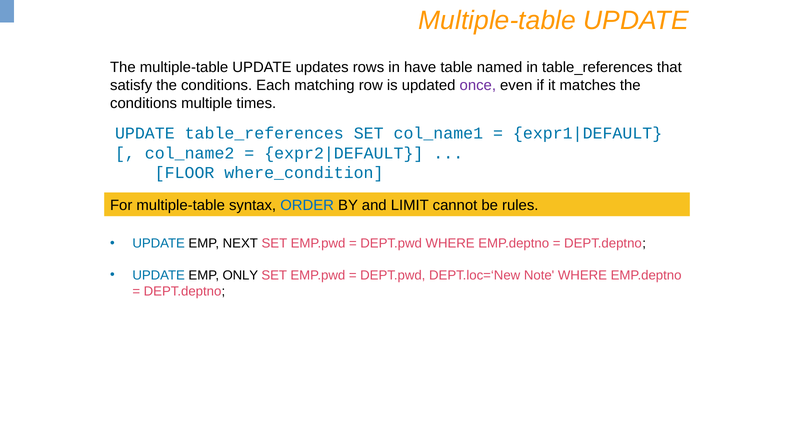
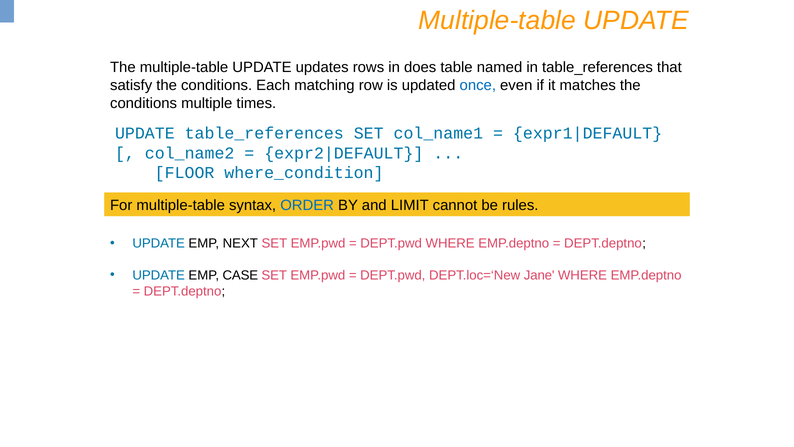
have: have -> does (420, 67)
once colour: purple -> blue (478, 85)
ONLY: ONLY -> CASE (240, 275)
Note: Note -> Jane (539, 275)
